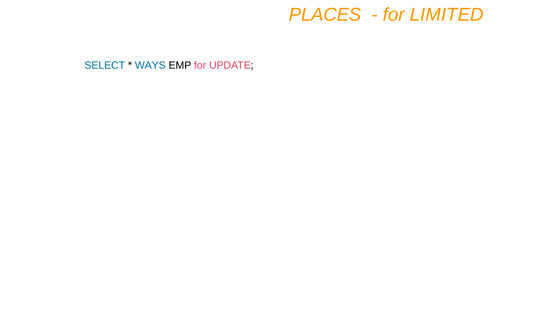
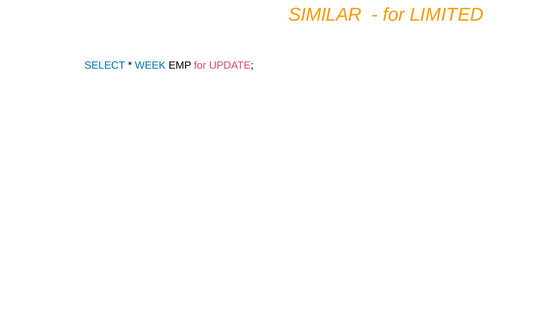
PLACES: PLACES -> SIMILAR (325, 15)
WAYS: WAYS -> WEEK (150, 65)
